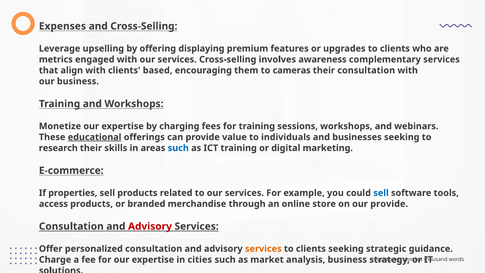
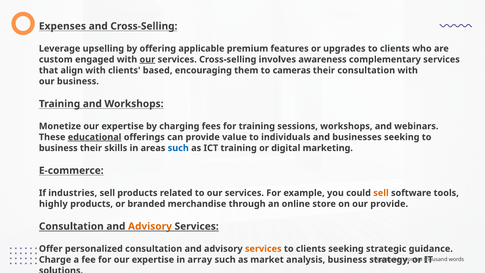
displaying: displaying -> applicable (201, 49)
metrics: metrics -> custom (56, 59)
our underline: none -> present (147, 59)
research: research -> business (58, 148)
properties: properties -> industries (73, 193)
sell colour: blue -> orange (381, 193)
access: access -> highly (53, 204)
Advisory colour: red -> orange (150, 226)
cities: cities -> array (200, 259)
